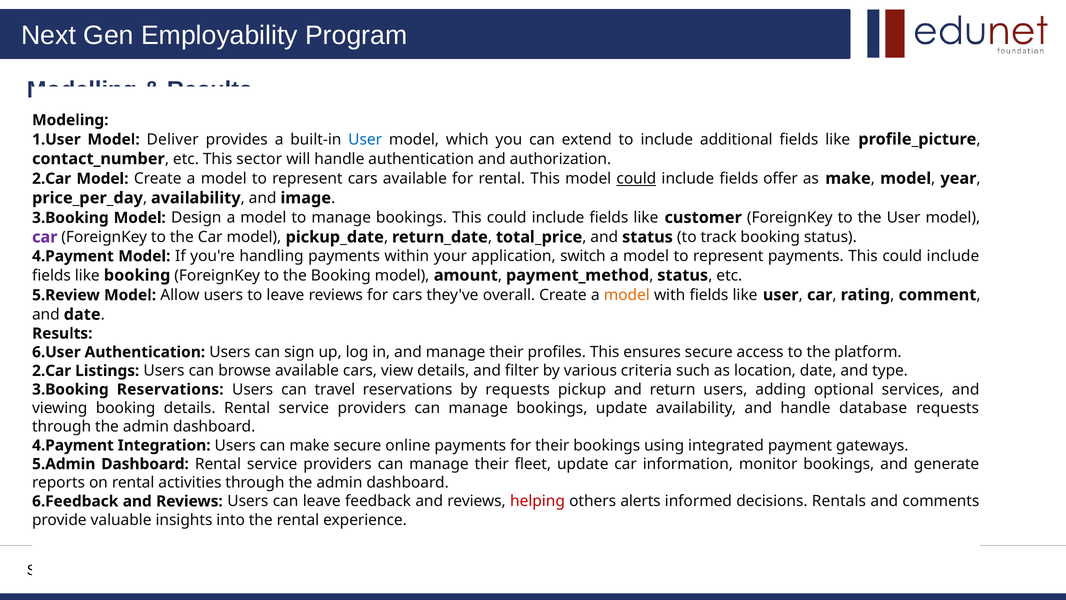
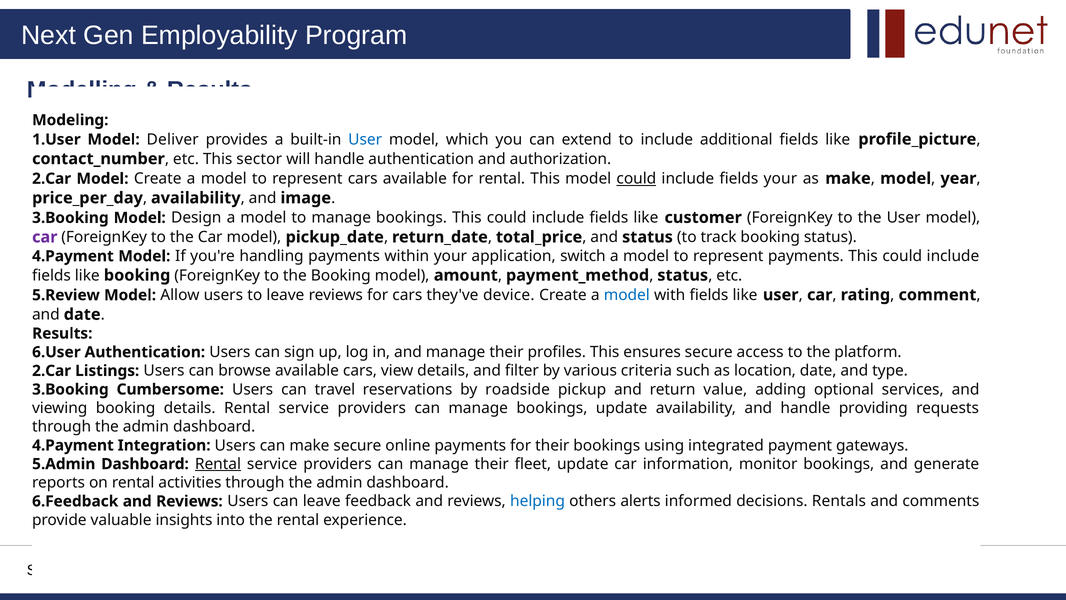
fields offer: offer -> your (780, 179)
overall: overall -> device (509, 295)
model colour: orange -> blue (627, 295)
Reservations: Reservations -> Cumbersome (170, 389)
by requests: requests -> roadside (518, 389)
return users: users -> value (725, 389)
database: database -> providing (873, 408)
Rental underline: none -> present (218, 464)
helping colour: red -> blue (538, 501)
